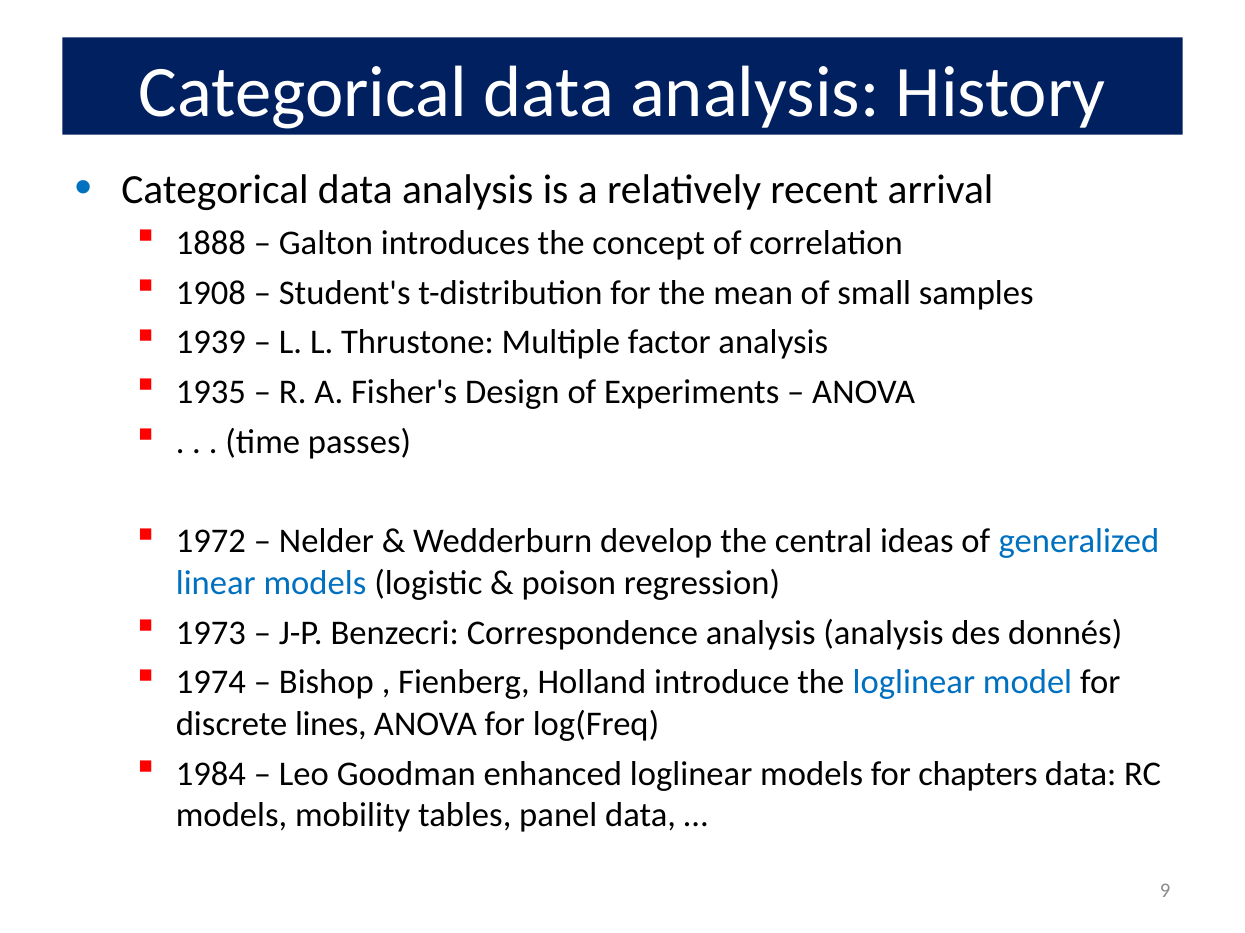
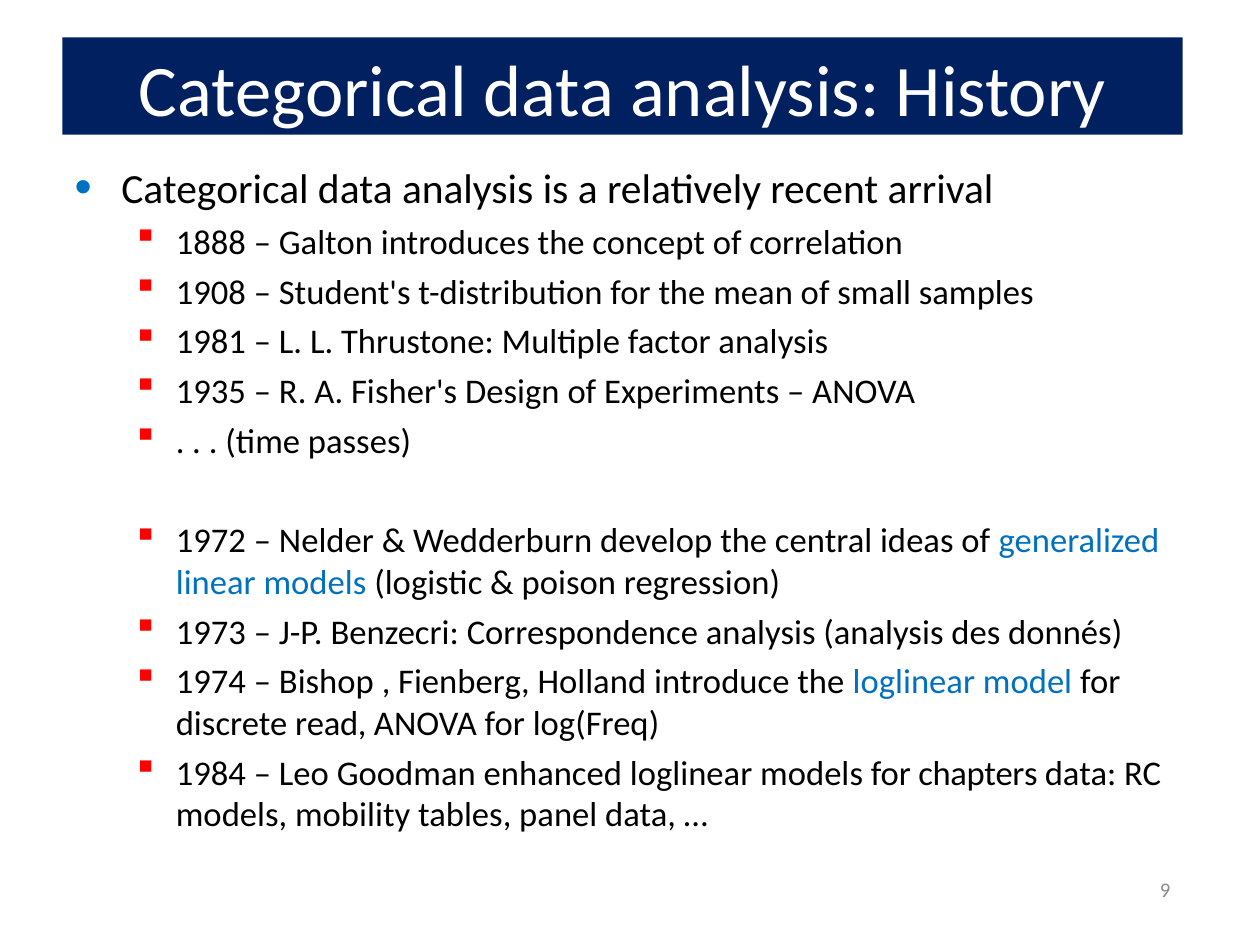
1939: 1939 -> 1981 (211, 343)
lines: lines -> read (331, 725)
